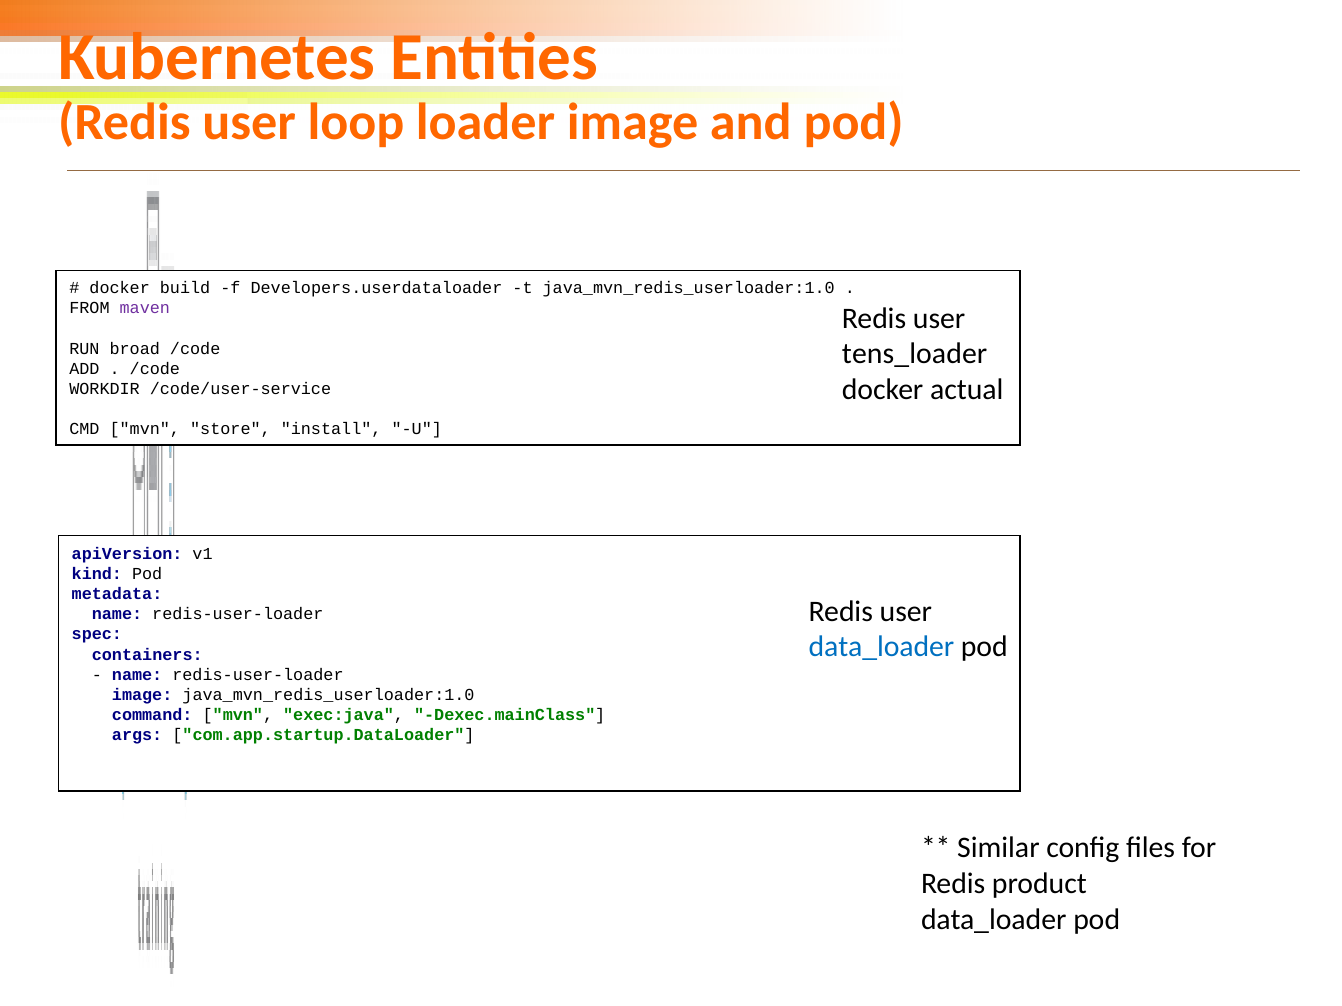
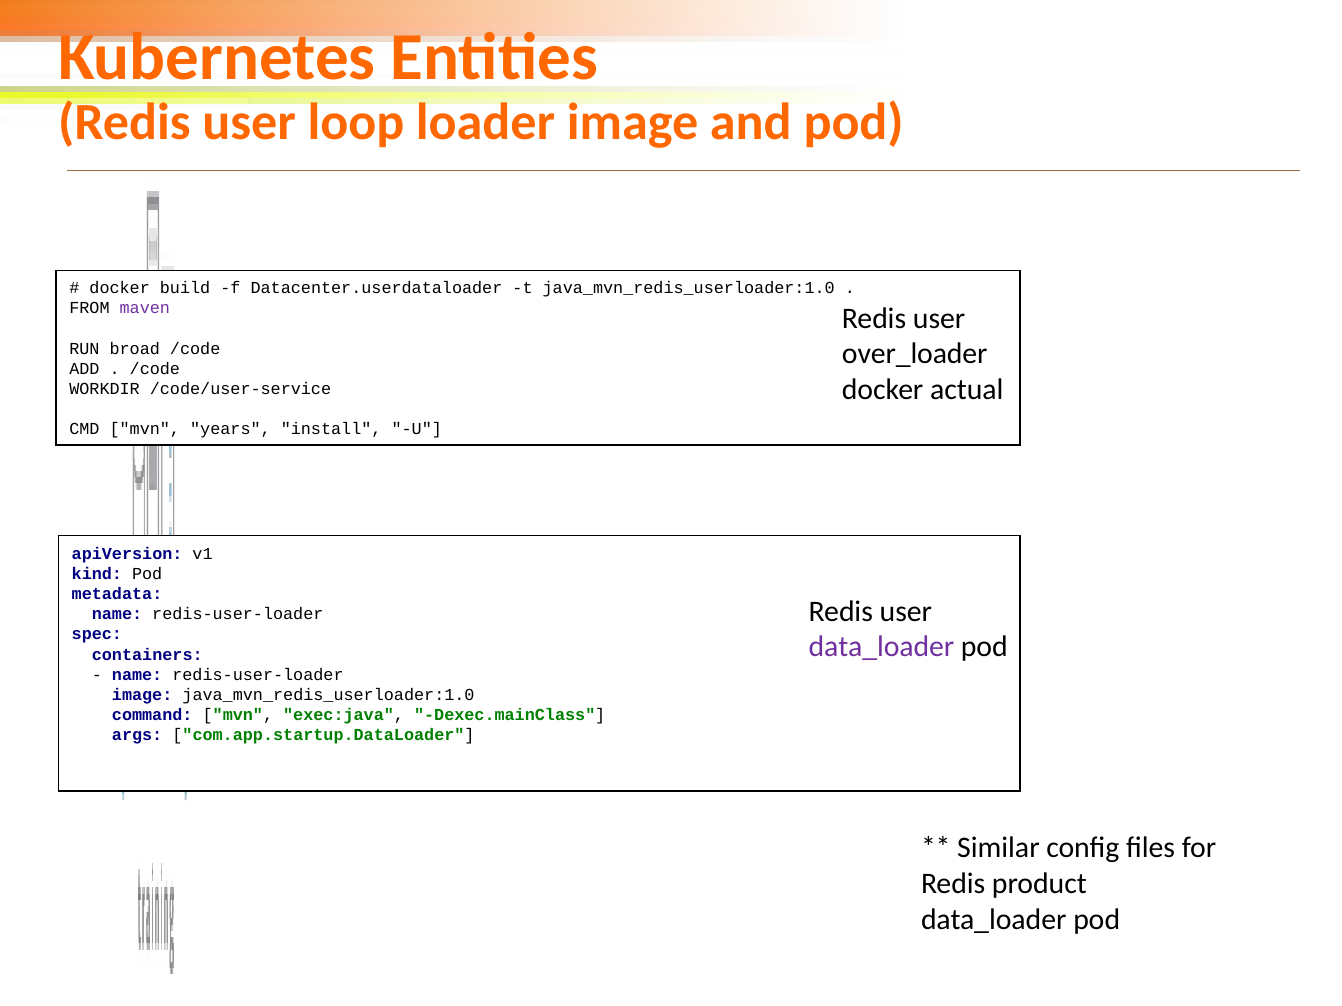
Developers.userdataloader: Developers.userdataloader -> Datacenter.userdataloader (376, 288)
tens_loader: tens_loader -> over_loader (915, 354)
store: store -> years (230, 430)
data_loader colour: blue -> purple (881, 647)
